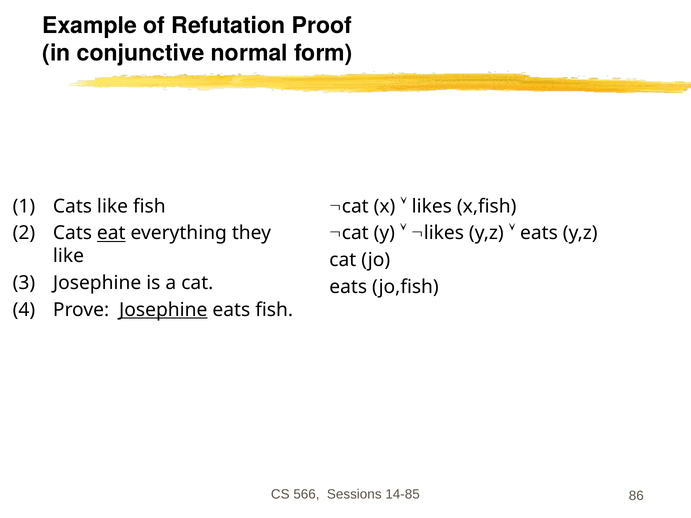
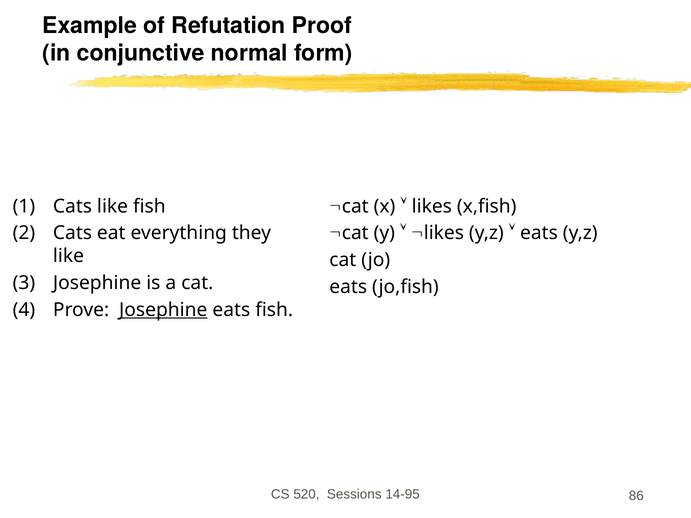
eat underline: present -> none (111, 233)
566: 566 -> 520 (306, 495)
14-85: 14-85 -> 14-95 (403, 495)
